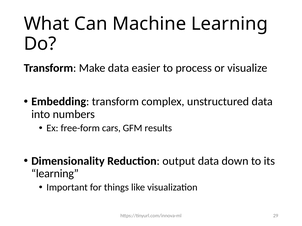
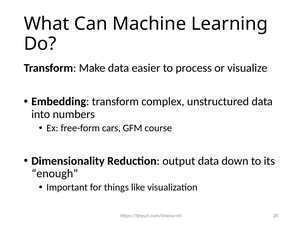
results: results -> course (158, 128)
learning: learning -> enough (55, 174)
